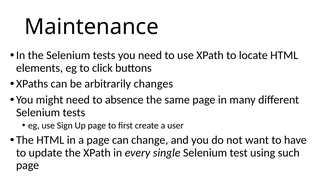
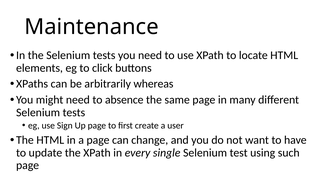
changes: changes -> whereas (153, 84)
